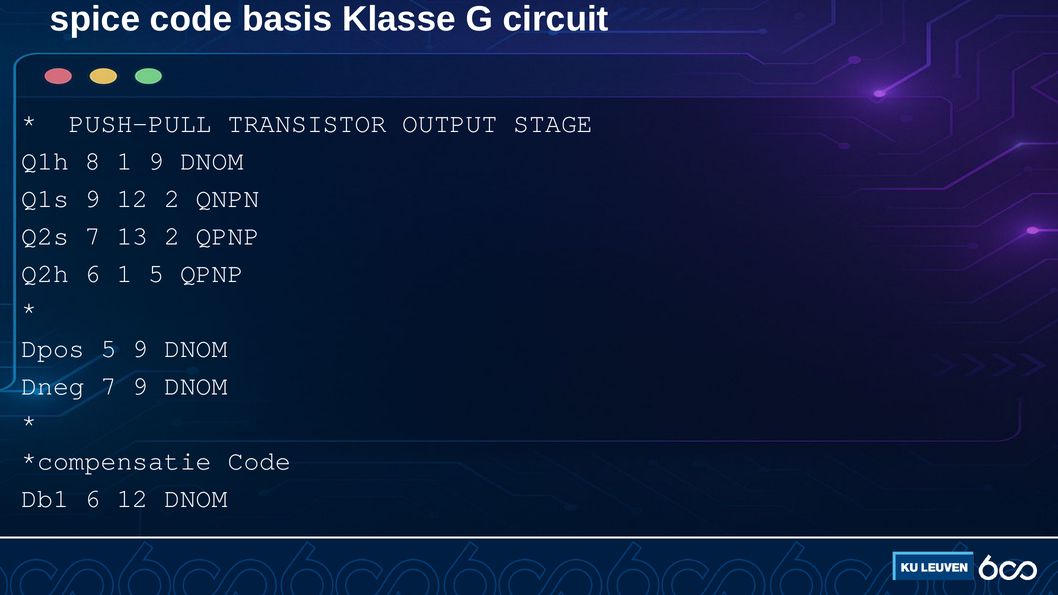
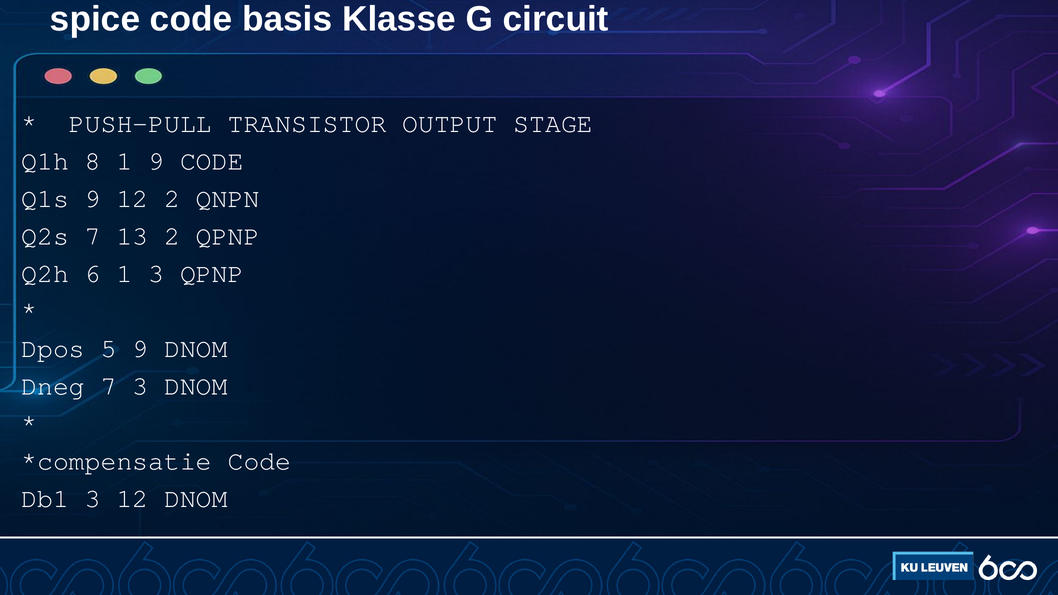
1 9 DNOM: DNOM -> CODE (212, 161)
1 5: 5 -> 3 (156, 274)
7 9: 9 -> 3 (140, 386)
Db1 6: 6 -> 3 (93, 498)
